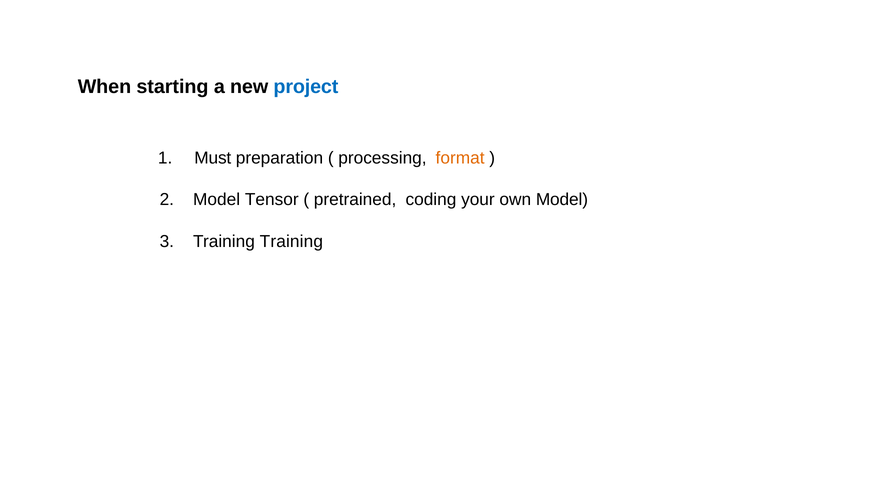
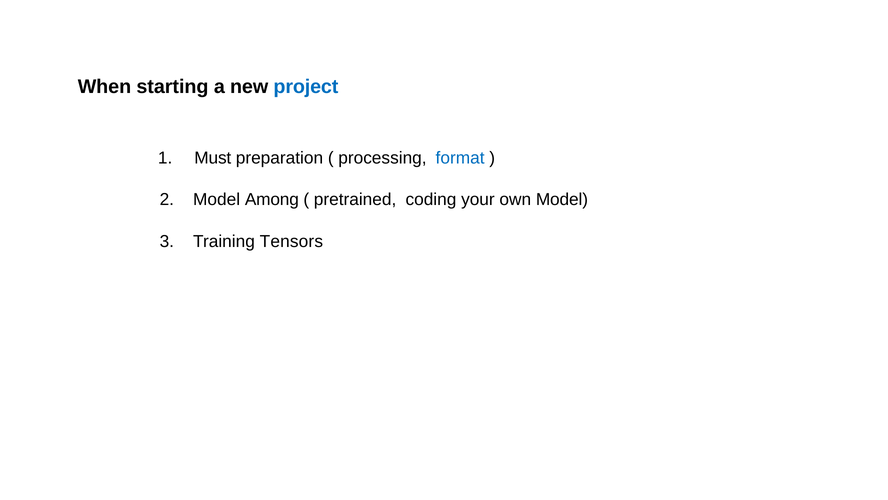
format colour: orange -> blue (460, 158)
Tensor: Tensor -> Among (272, 200)
Training Training: Training -> Tensors (291, 241)
